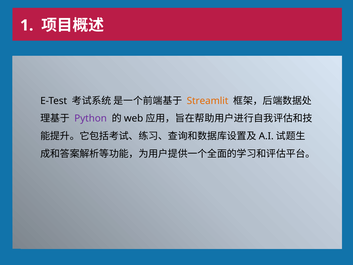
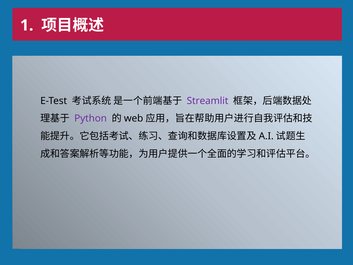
Streamlit colour: orange -> purple (208, 101)
